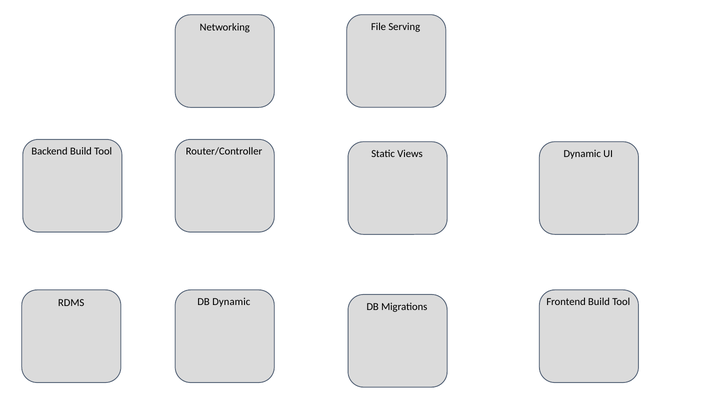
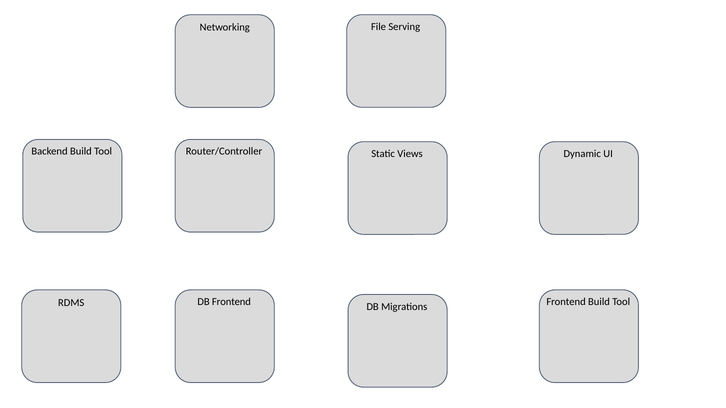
DB Dynamic: Dynamic -> Frontend (231, 302)
